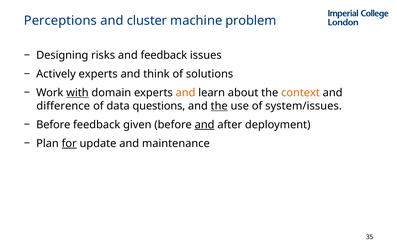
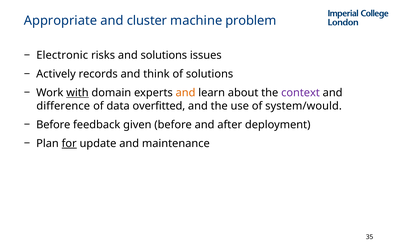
Perceptions: Perceptions -> Appropriate (60, 21)
Designing: Designing -> Electronic (62, 55)
and feedback: feedback -> solutions (164, 55)
Actively experts: experts -> records (98, 74)
context colour: orange -> purple (300, 93)
questions: questions -> overfitted (159, 106)
the underline: present -> none (219, 106)
system/issues: system/issues -> system/would (304, 106)
and underline: present -> none (205, 125)
